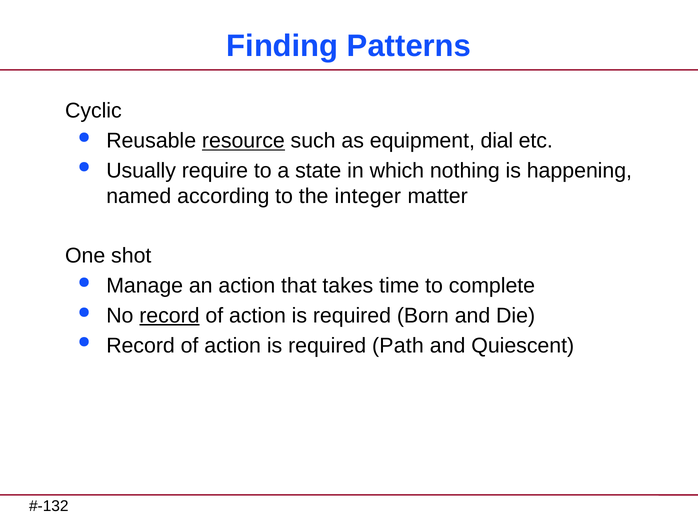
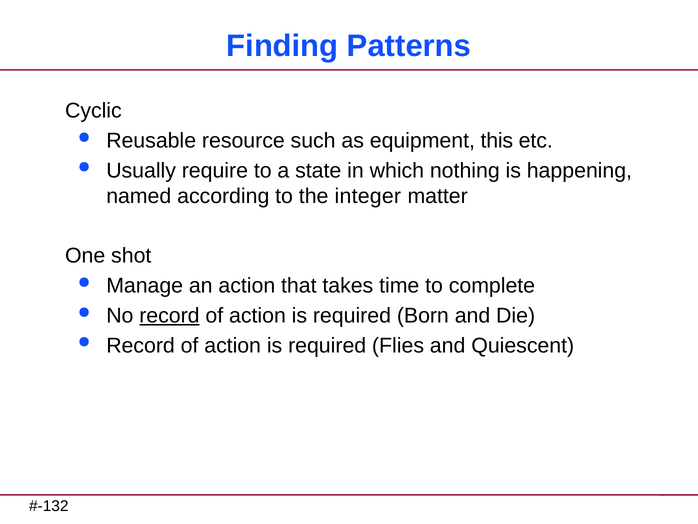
resource underline: present -> none (243, 141)
dial: dial -> this (497, 141)
Path: Path -> Flies (398, 345)
